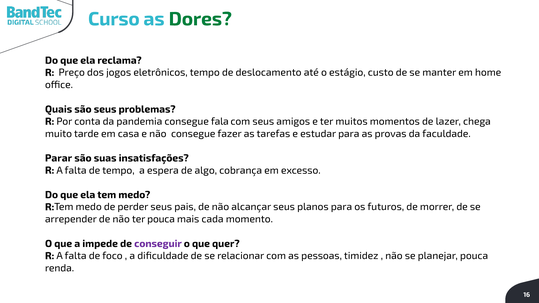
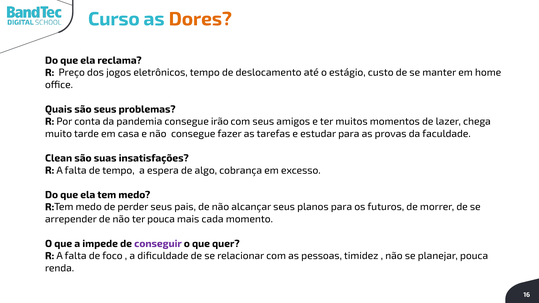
Dores colour: green -> orange (200, 19)
fala: fala -> irão (220, 122)
Parar: Parar -> Clean (59, 158)
